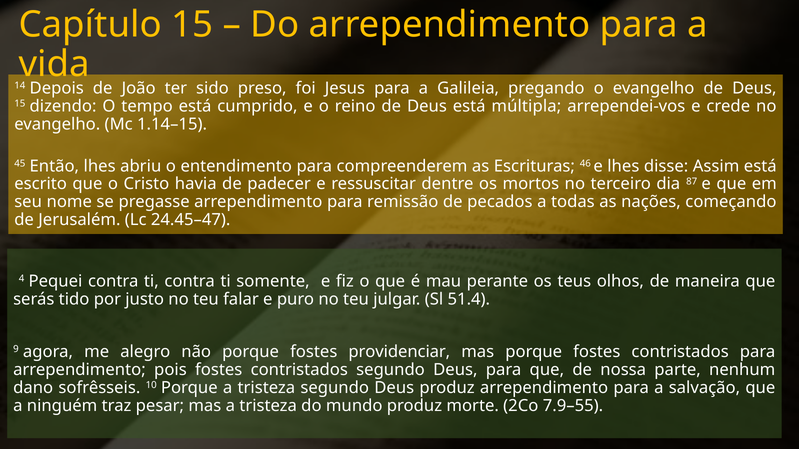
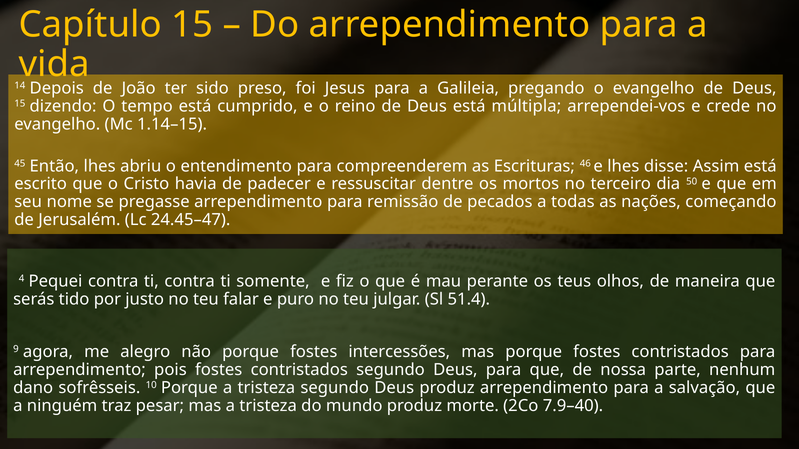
87: 87 -> 50 (692, 182)
providenciar: providenciar -> intercessões (399, 352)
7.9–55: 7.9–55 -> 7.9–40 (573, 406)
